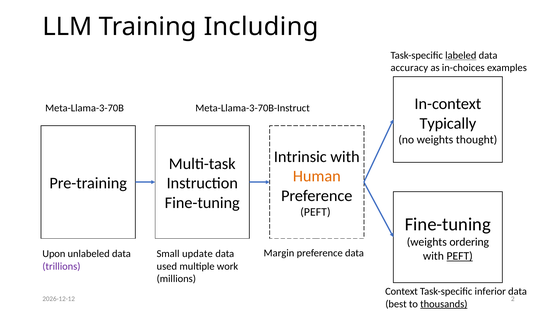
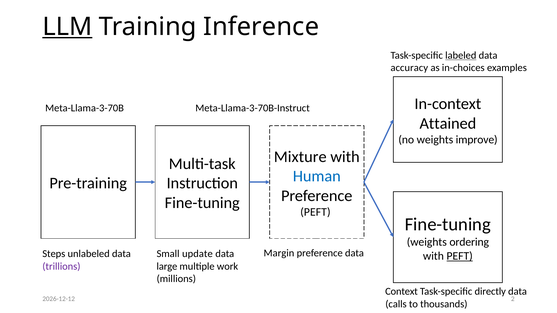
LLM underline: none -> present (67, 27)
Including: Including -> Inference (261, 27)
Typically: Typically -> Attained (448, 124)
thought: thought -> improve (477, 140)
Intrinsic: Intrinsic -> Mixture (300, 157)
Human colour: orange -> blue (317, 176)
Upon: Upon -> Steps (54, 254)
used: used -> large (167, 267)
inferior: inferior -> directly (490, 292)
best: best -> calls (396, 304)
thousands underline: present -> none (444, 304)
